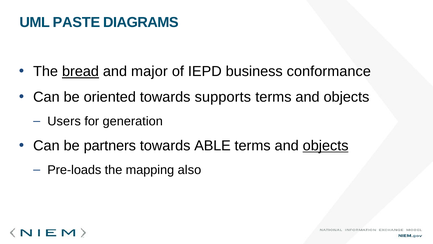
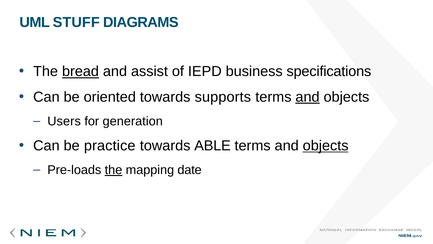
PASTE: PASTE -> STUFF (76, 22)
major: major -> assist (149, 71)
conformance: conformance -> specifications (329, 71)
and underline: none -> present (308, 97)
partners: partners -> practice (110, 146)
the underline: none -> present (114, 170)
also: also -> date (190, 170)
